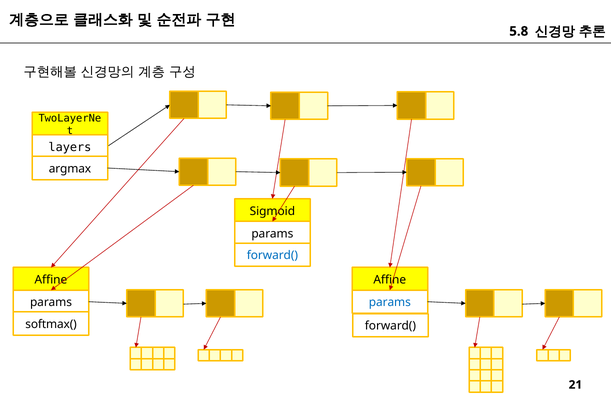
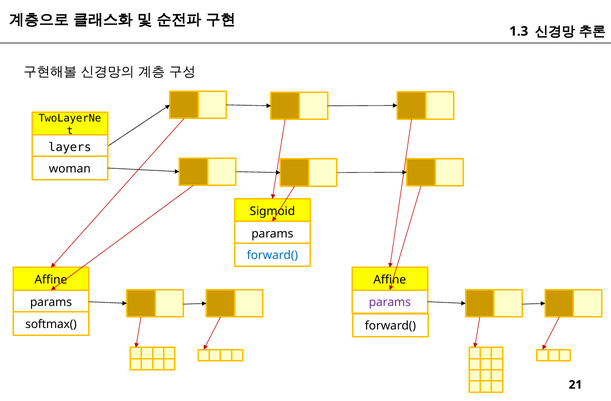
5.8: 5.8 -> 1.3 (519, 31)
argmax: argmax -> woman (70, 169)
params colour: blue -> purple (390, 303)
